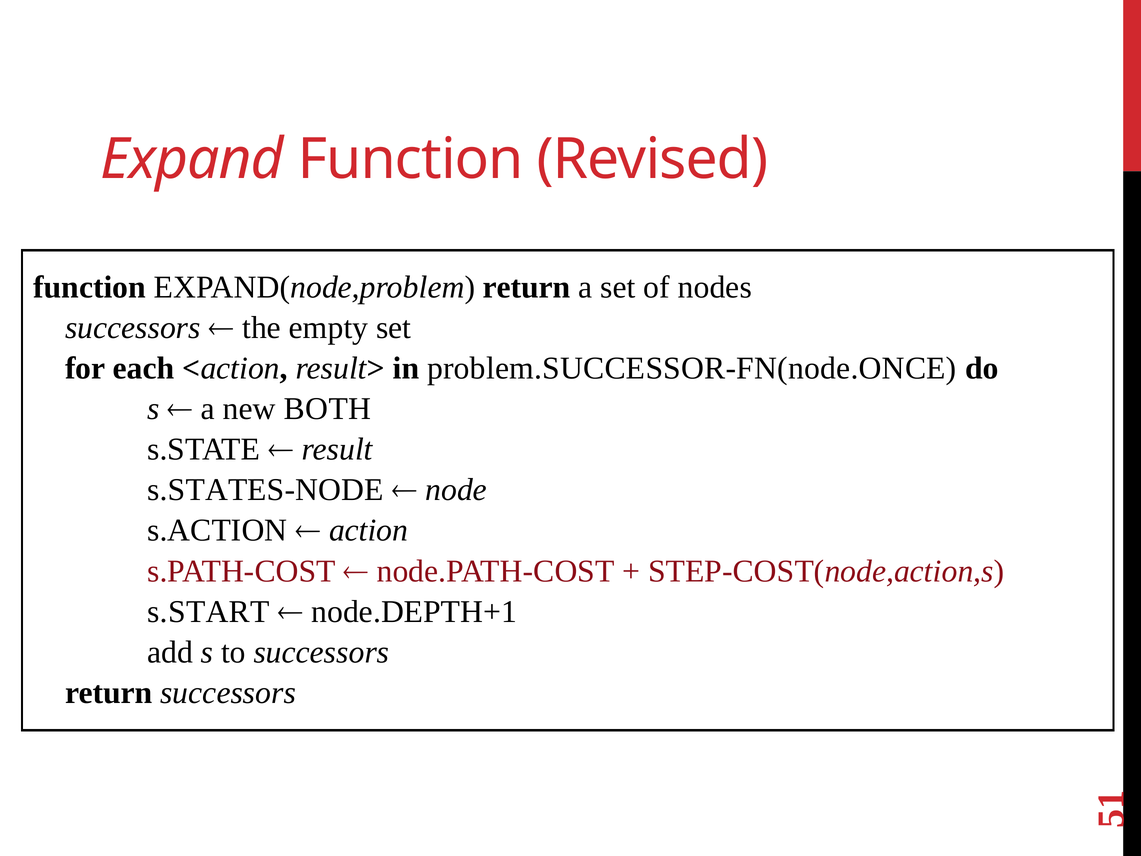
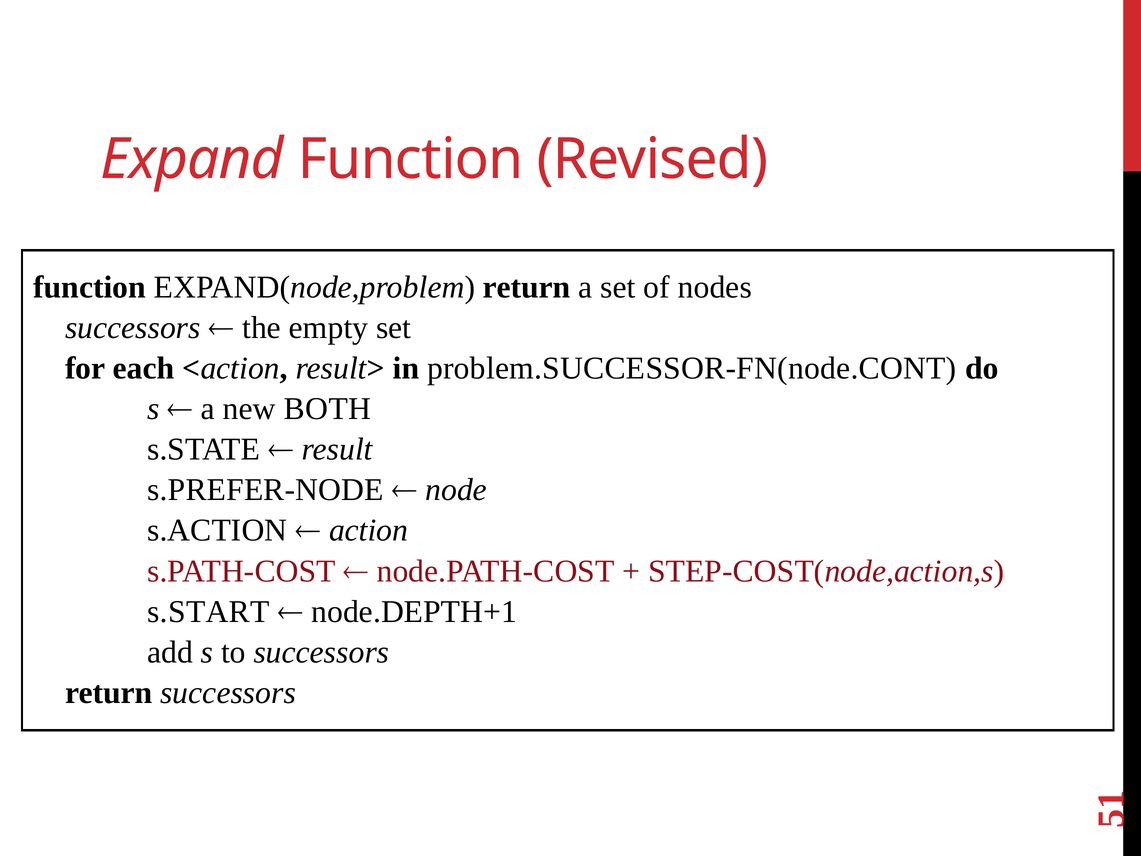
problem.SUCCESSOR-FN(node.ONCE: problem.SUCCESSOR-FN(node.ONCE -> problem.SUCCESSOR-FN(node.CONT (692, 368)
s.STATES-NODE: s.STATES-NODE -> s.PREFER-NODE (266, 490)
